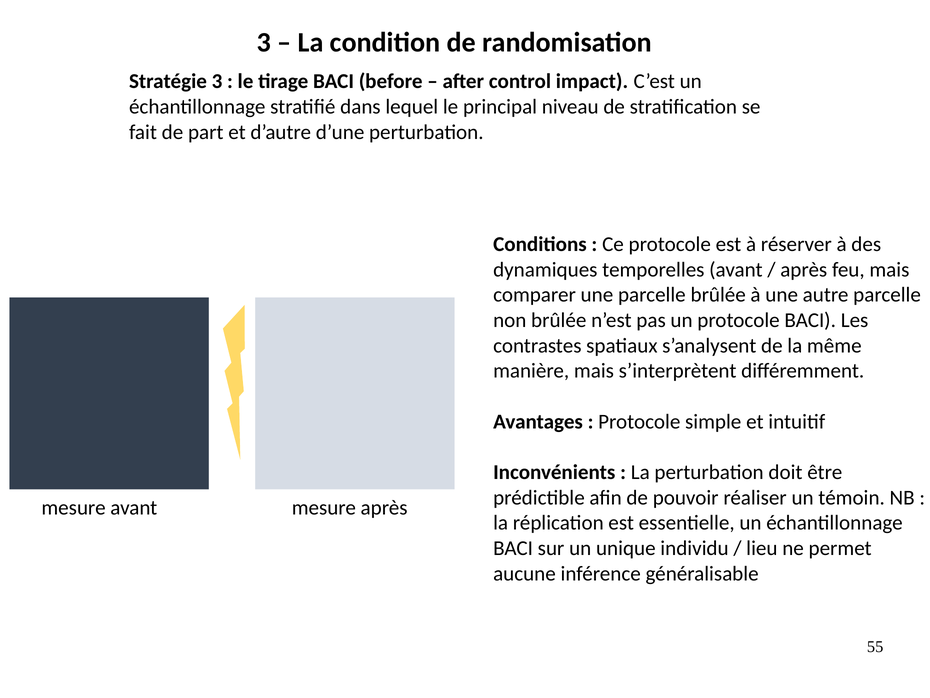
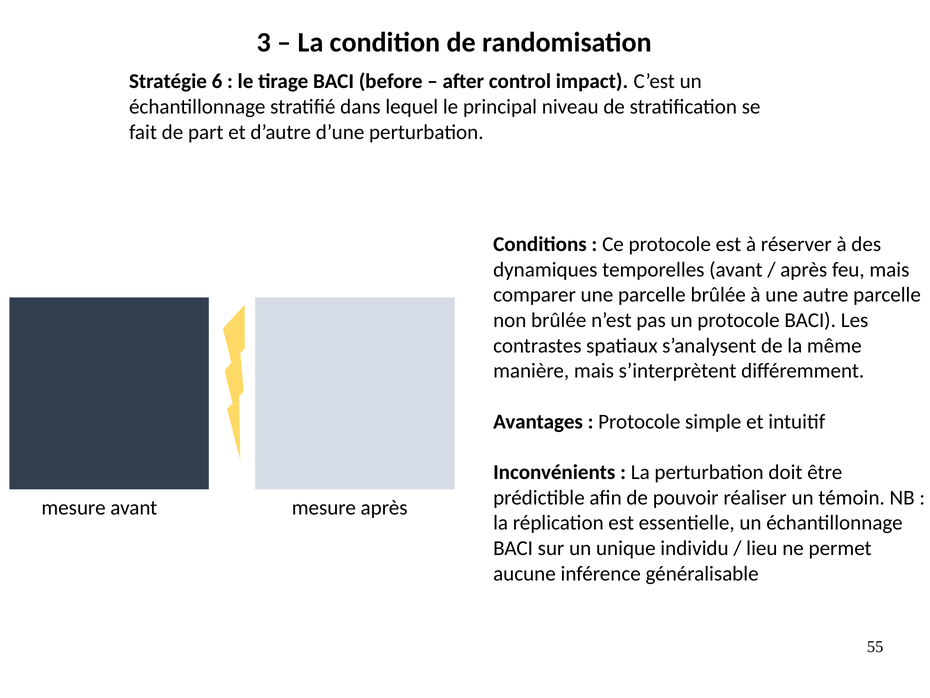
Stratégie 3: 3 -> 6 (217, 81)
